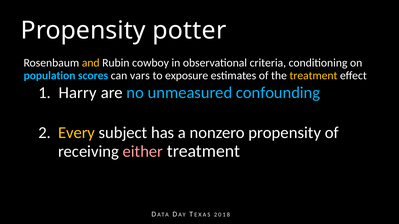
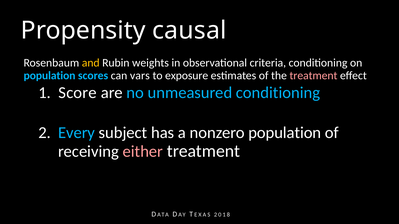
potter: potter -> causal (189, 30)
cowboy: cowboy -> weights (151, 63)
treatment colour: yellow -> pink (313, 76)
Harry: Harry -> Score (78, 93)
unmeasured confounding: confounding -> conditioning (278, 93)
Every colour: yellow -> light blue (77, 133)
nonzero propensity: propensity -> population (285, 133)
